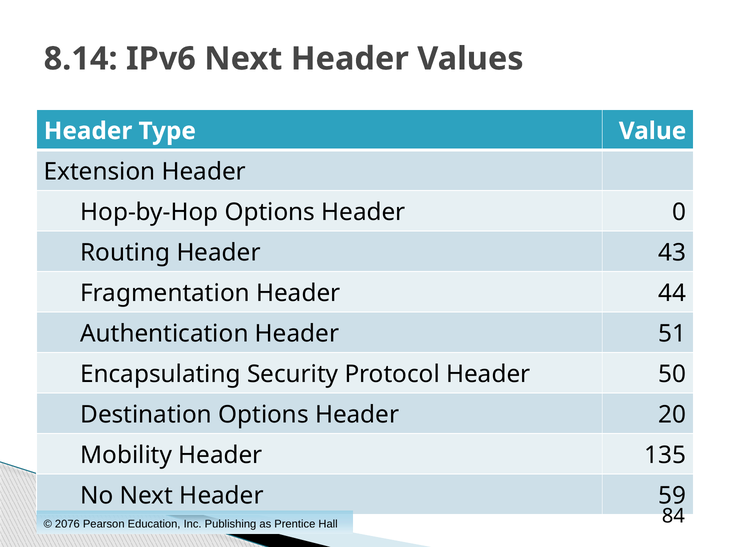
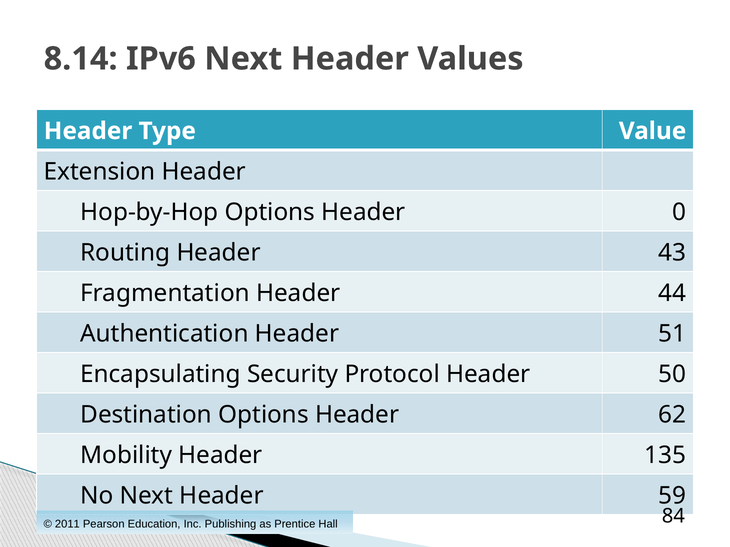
20: 20 -> 62 (672, 415)
2076: 2076 -> 2011 (67, 525)
